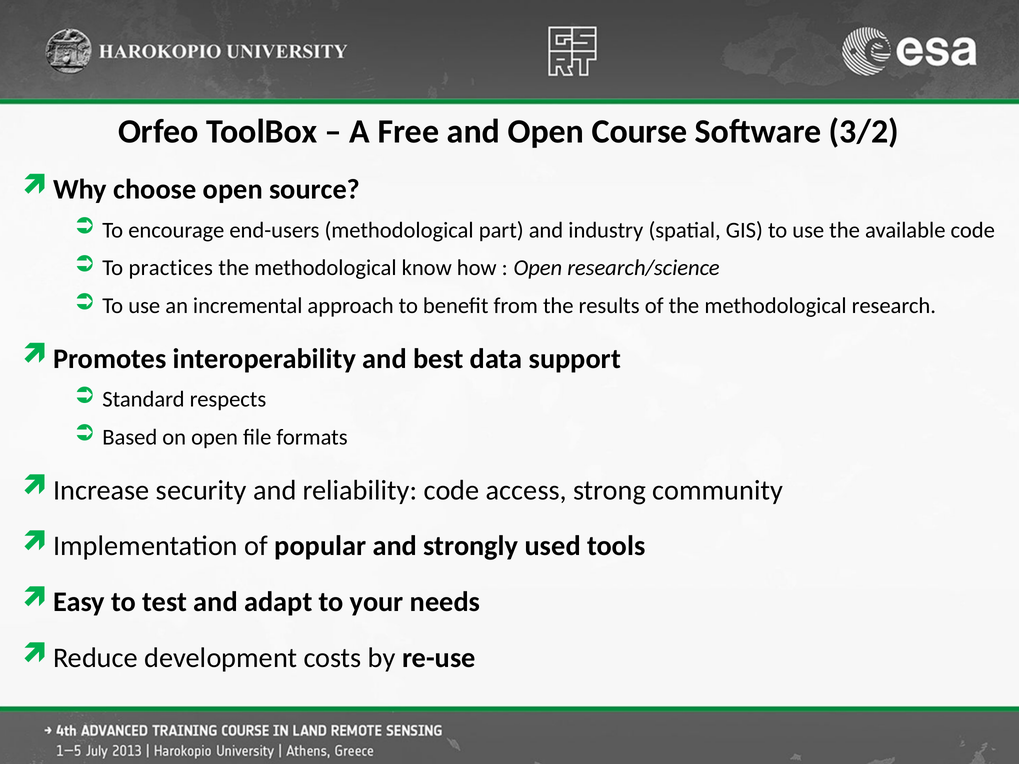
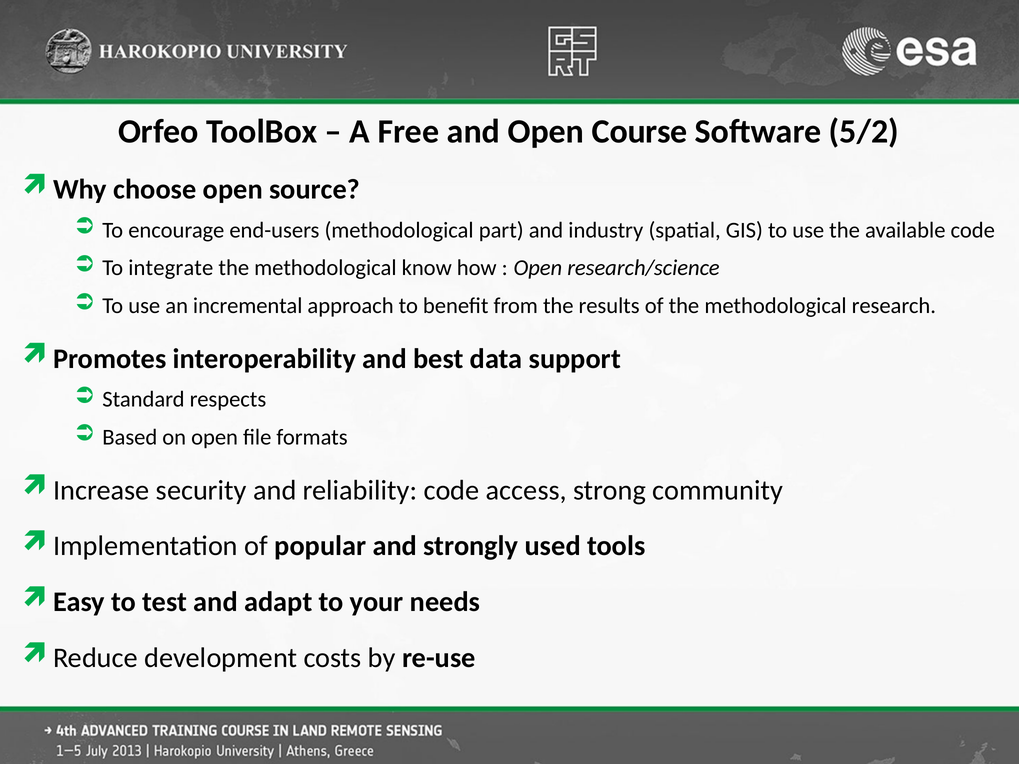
3/2: 3/2 -> 5/2 (864, 132)
practices: practices -> integrate (171, 268)
